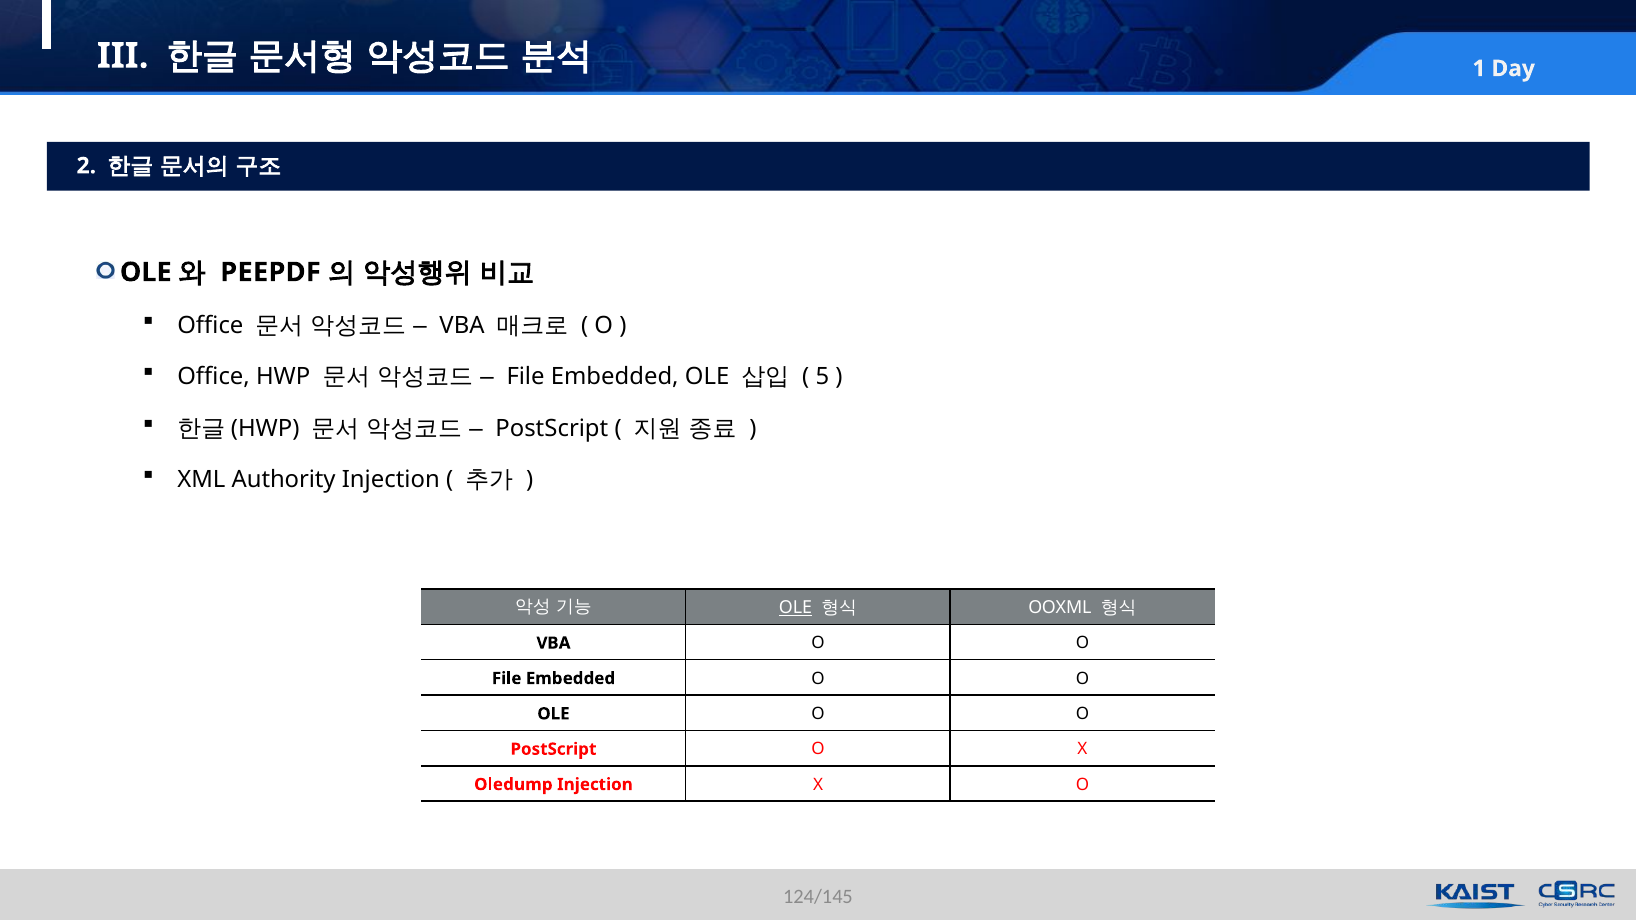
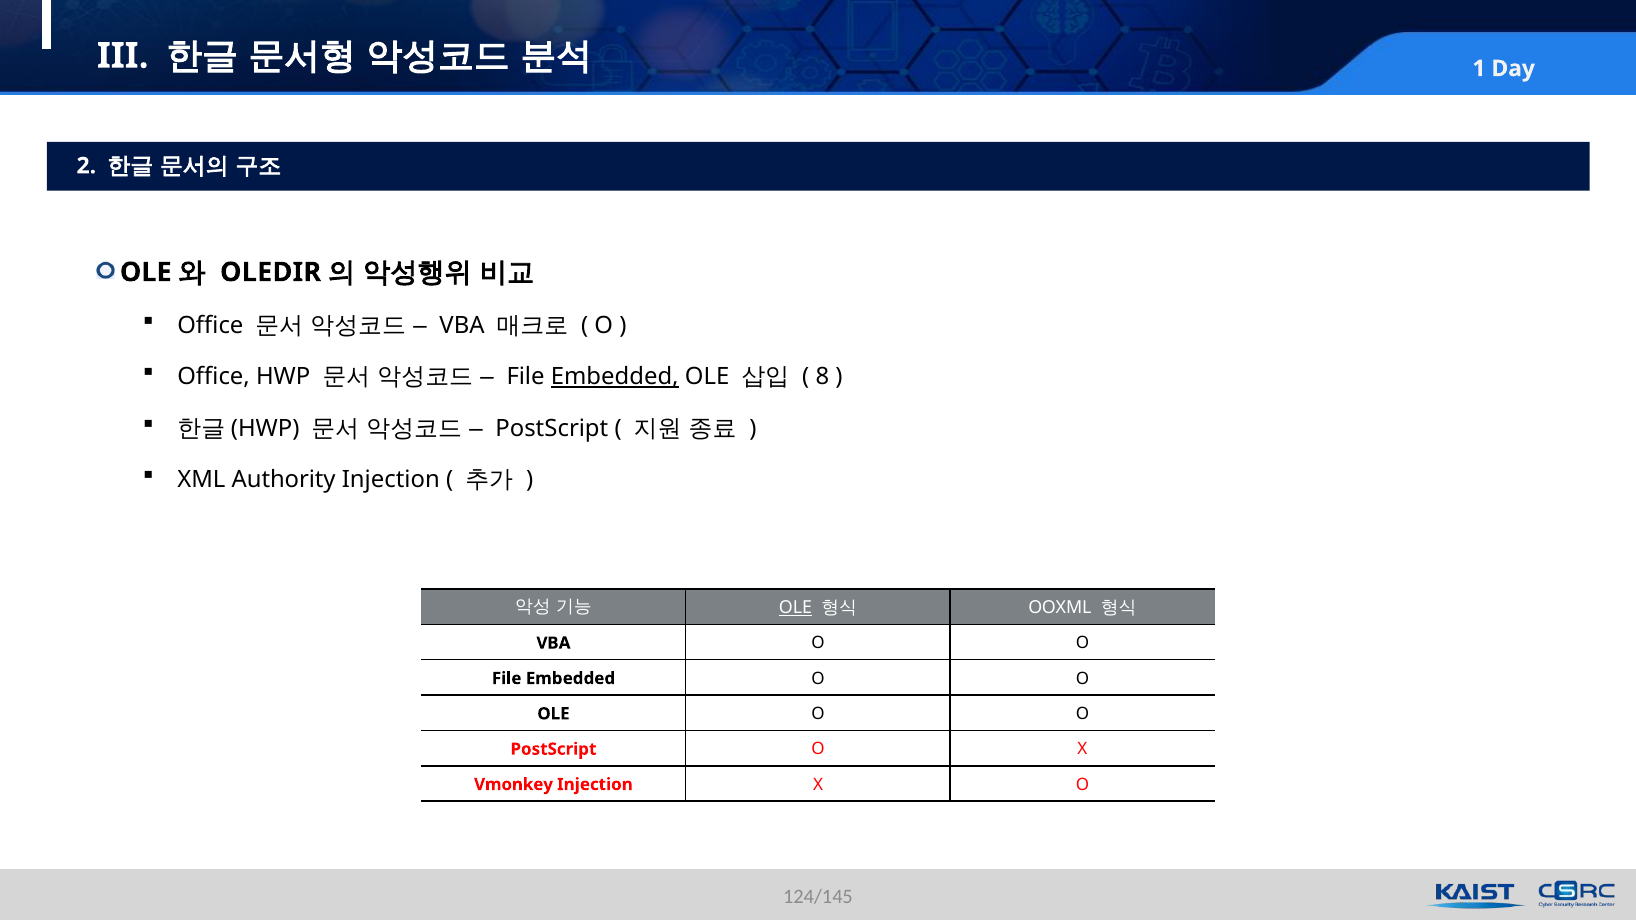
PEEPDF: PEEPDF -> OLEDIR (271, 272)
Embedded underline: none -> present (615, 377)
5: 5 -> 8 (822, 377)
Oledump: Oledump -> Vmonkey (514, 785)
